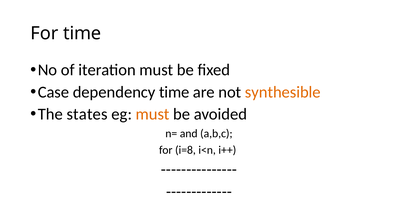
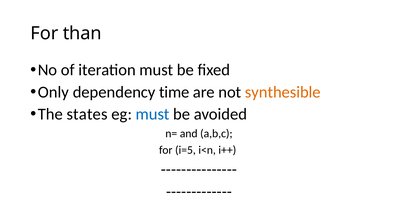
For time: time -> than (82, 33)
Case: Case -> Only (53, 92)
must colour: orange -> blue (153, 114)
i=8: i=8 -> i=5 (185, 150)
